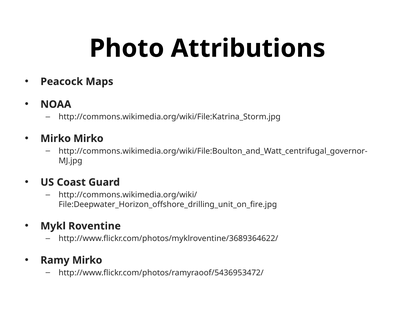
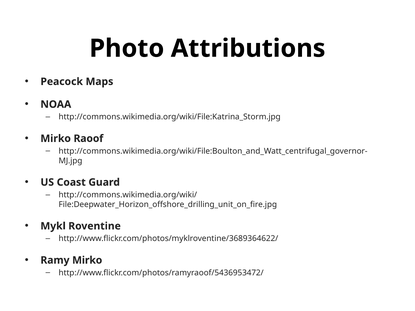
Mirko Mirko: Mirko -> Raoof (88, 139)
